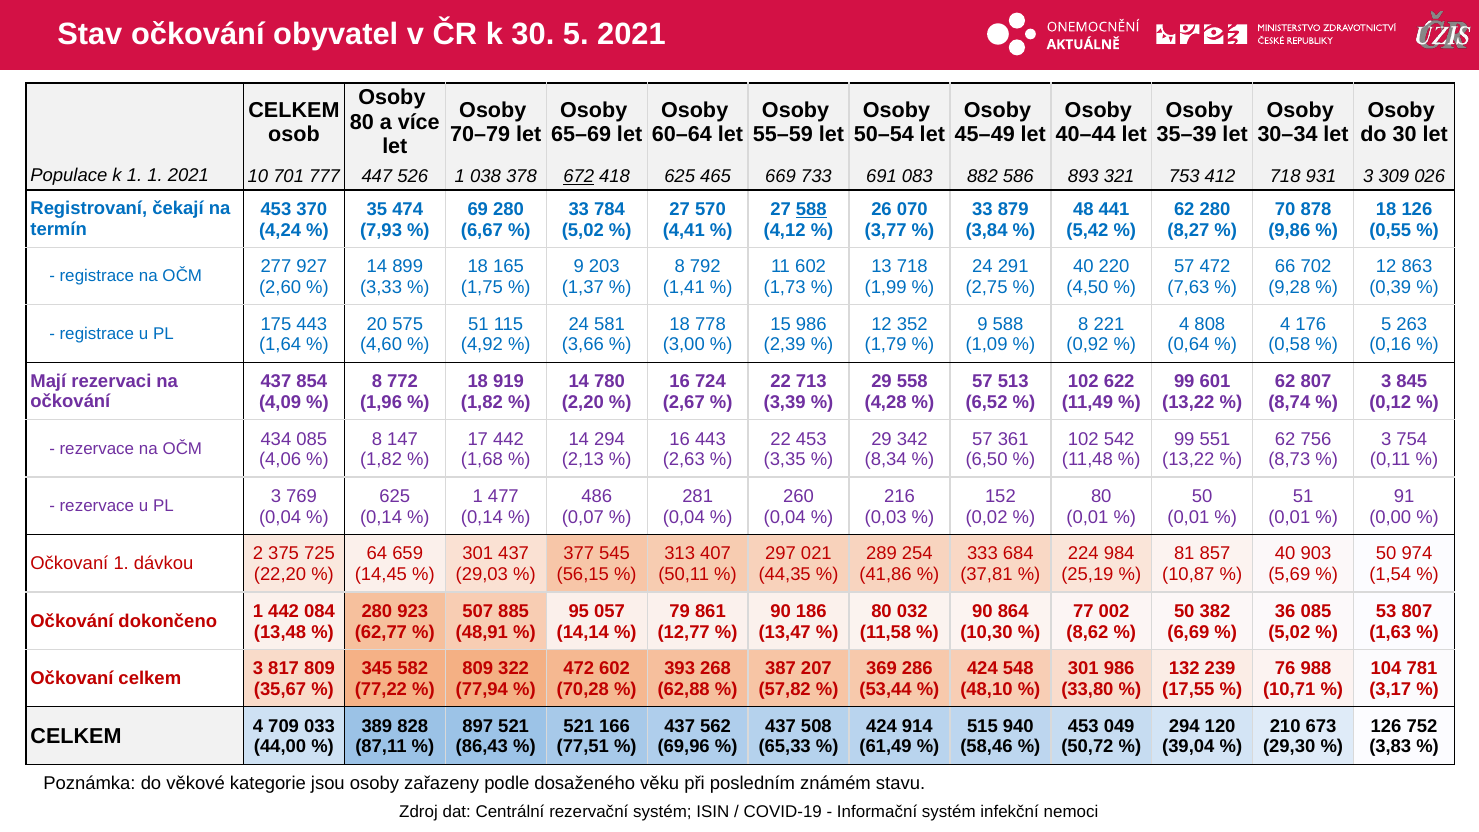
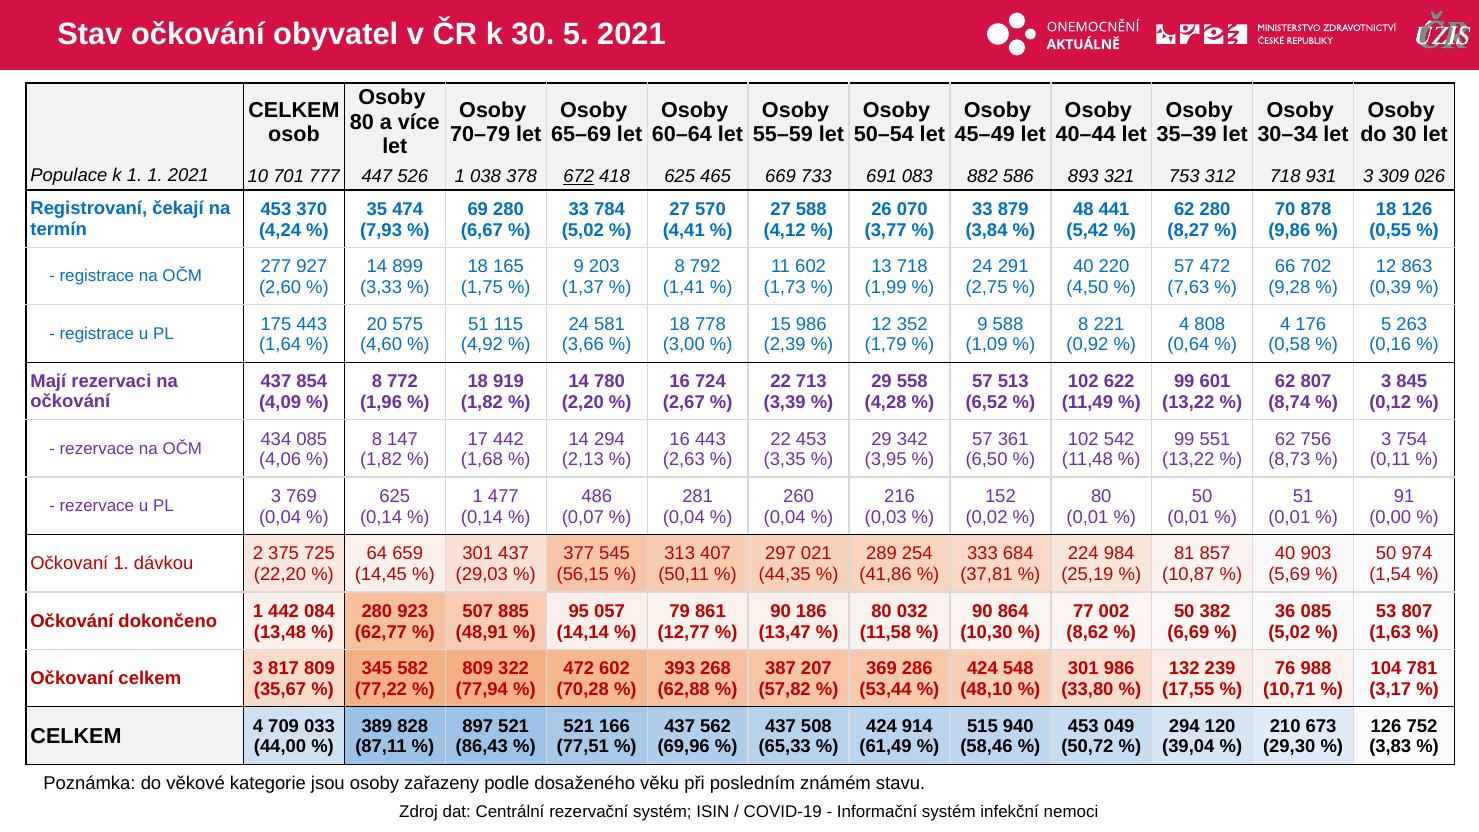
412: 412 -> 312 (1220, 176)
588 underline: present -> none (811, 209)
8,34: 8,34 -> 3,95 (886, 460)
